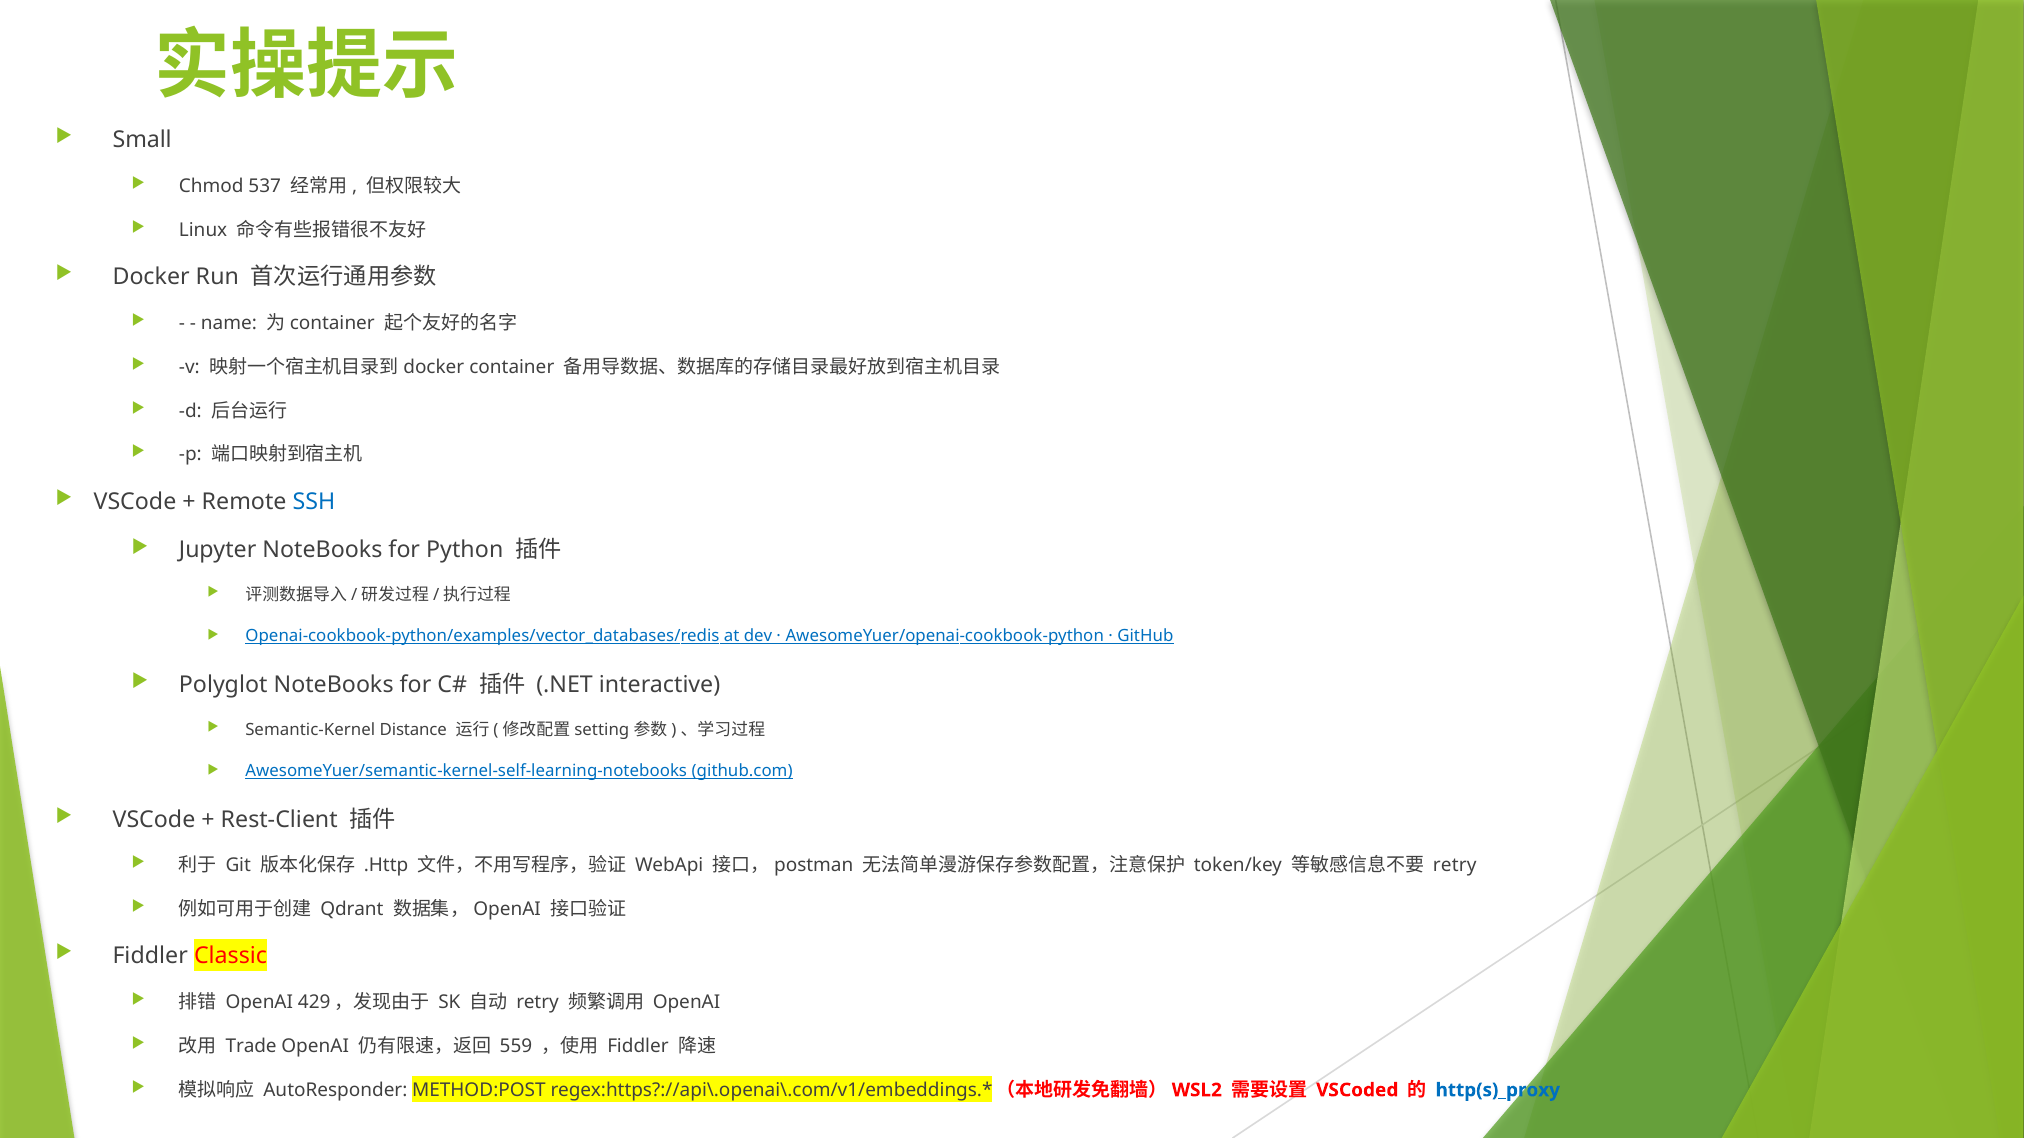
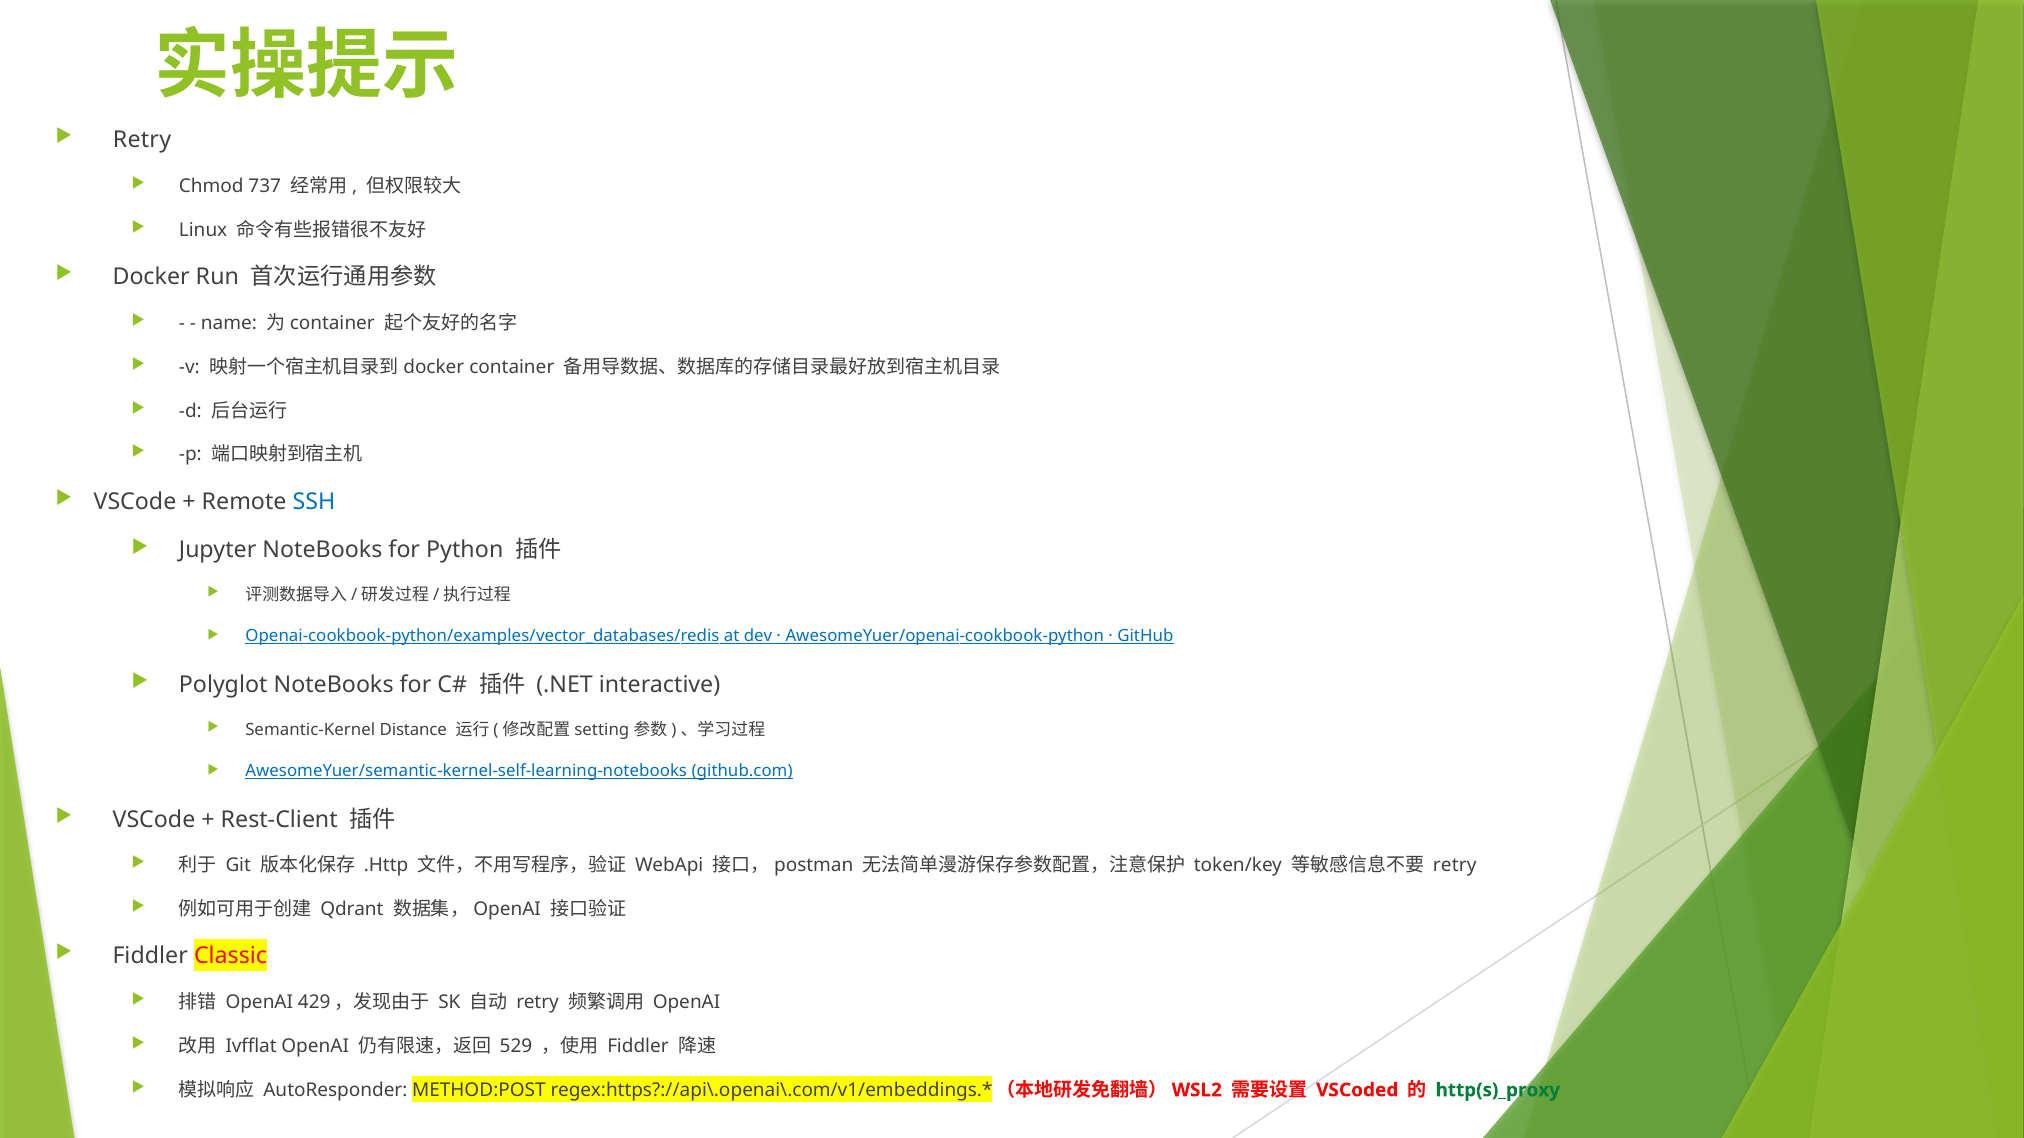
Small: Small -> Retry (142, 140)
537: 537 -> 737 (265, 186)
Trade: Trade -> Ivfflat (251, 1047)
559: 559 -> 529 (516, 1047)
http(s)_proxy colour: blue -> green (1498, 1091)
